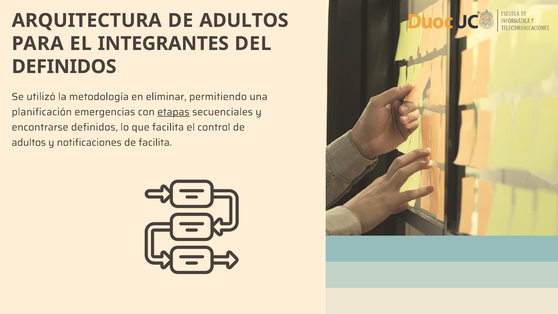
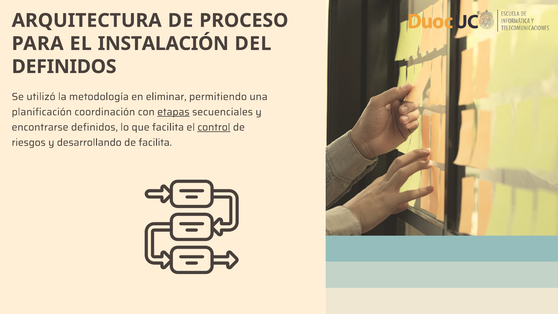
ADULTOS: ADULTOS -> PROCESO (244, 21)
INTEGRANTES: INTEGRANTES -> INSTALACIÓN (163, 44)
emergencias: emergencias -> coordinación (105, 112)
control underline: none -> present (214, 127)
adultos: adultos -> riesgos (29, 142)
notificaciones: notificaciones -> desarrollando (89, 142)
